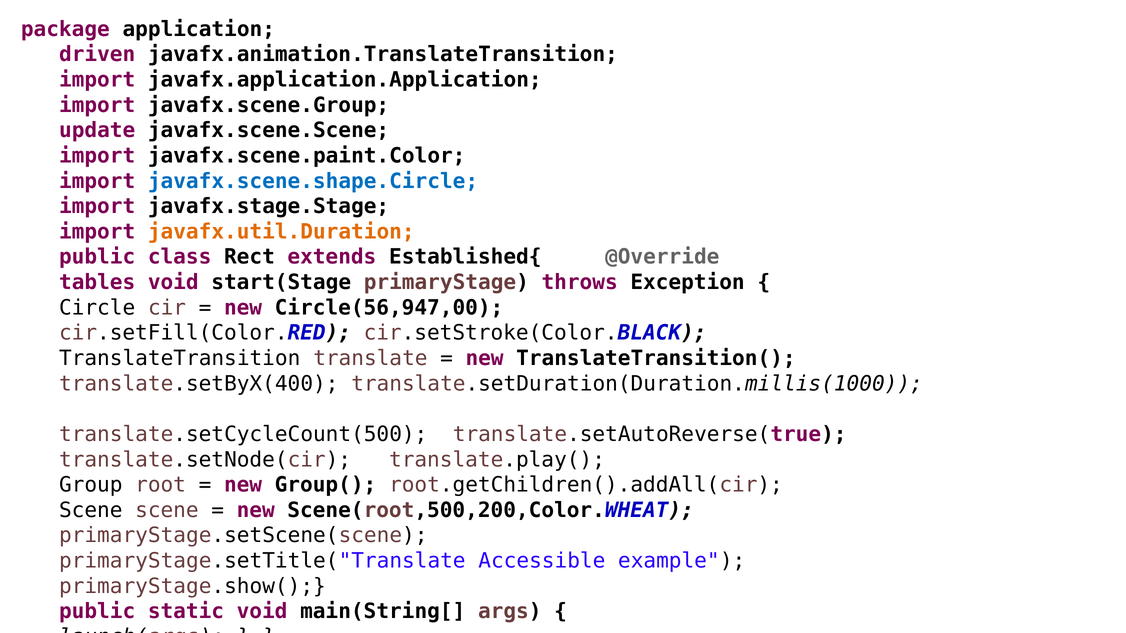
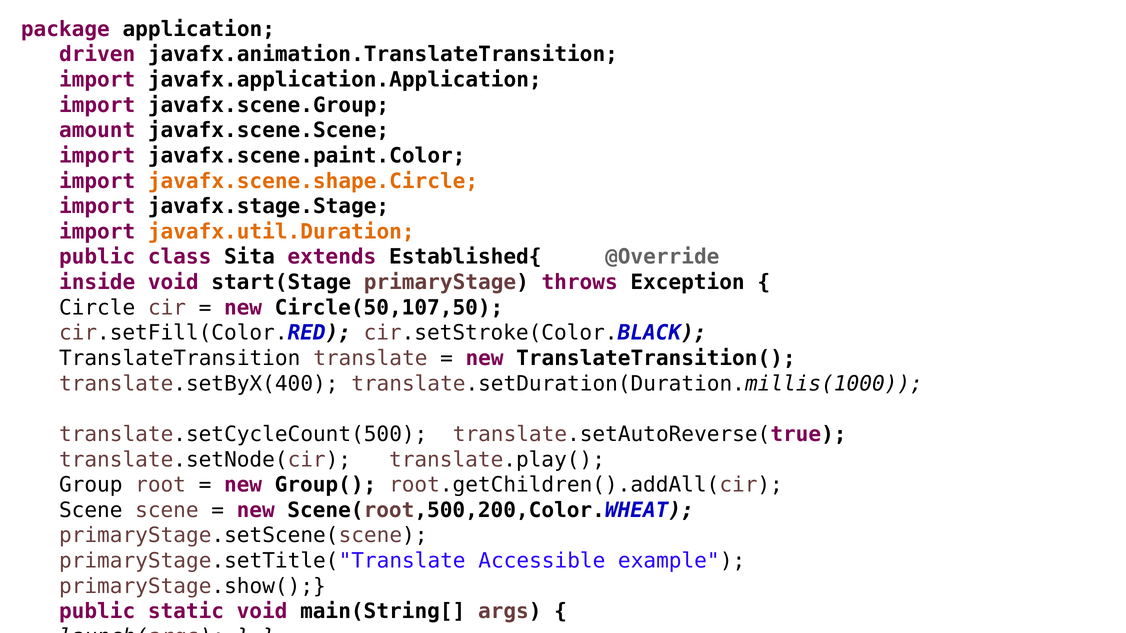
update: update -> amount (97, 130)
javafx.scene.shape.Circle colour: blue -> orange (313, 181)
Rect: Rect -> Sita (249, 257)
tables: tables -> inside (97, 282)
Circle(56,947,00: Circle(56,947,00 -> Circle(50,107,50 (389, 308)
